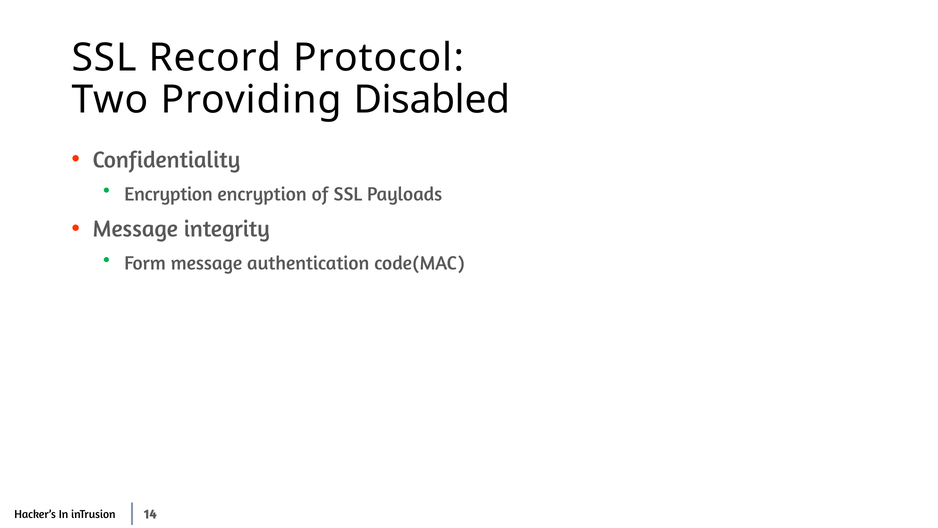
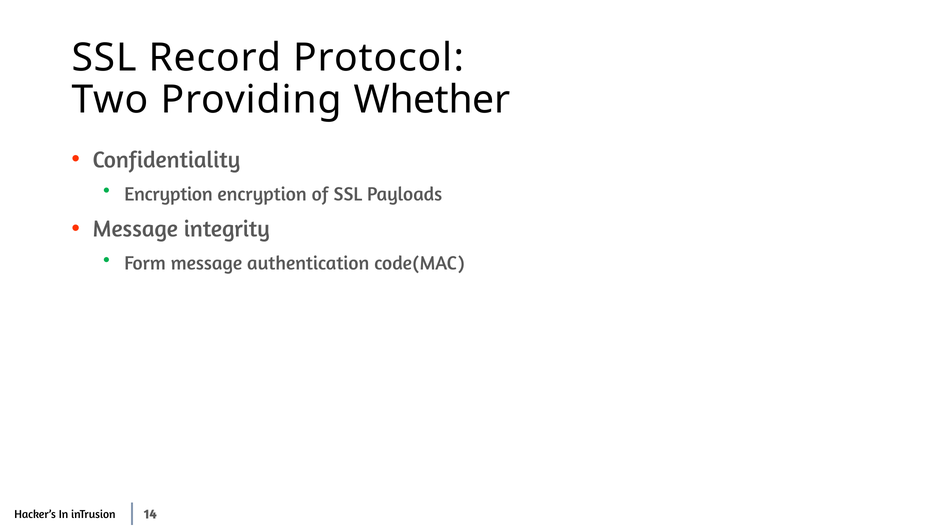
Disabled: Disabled -> Whether (432, 100)
